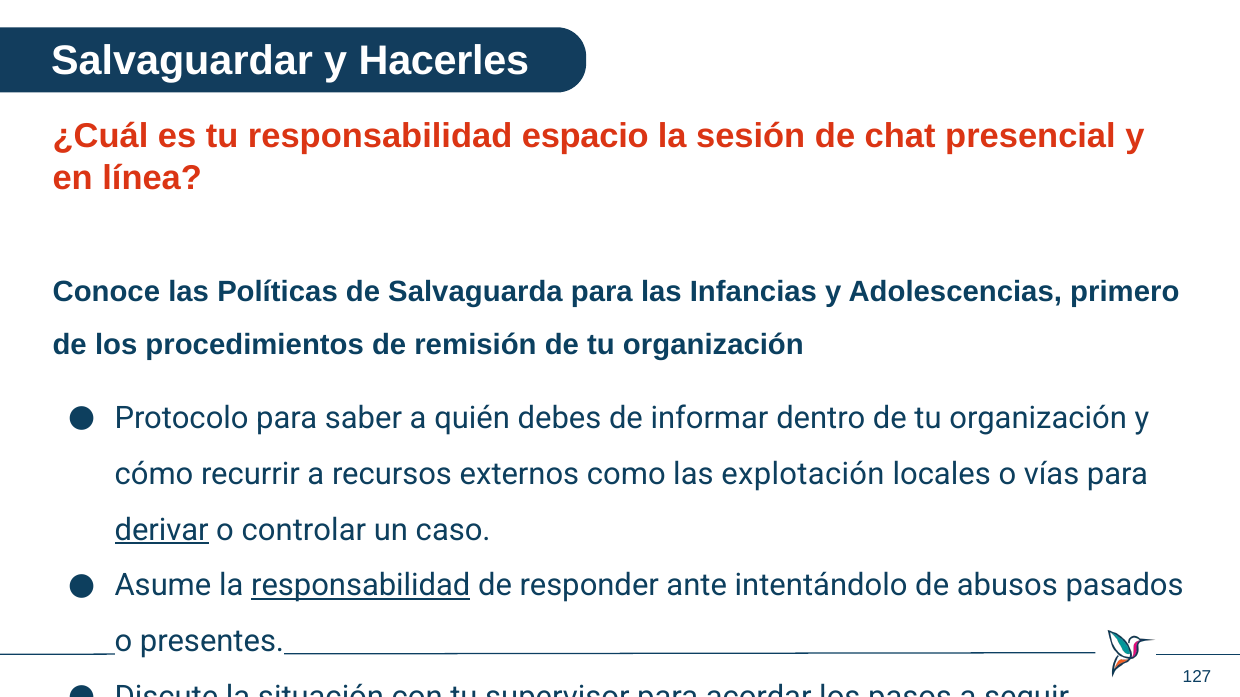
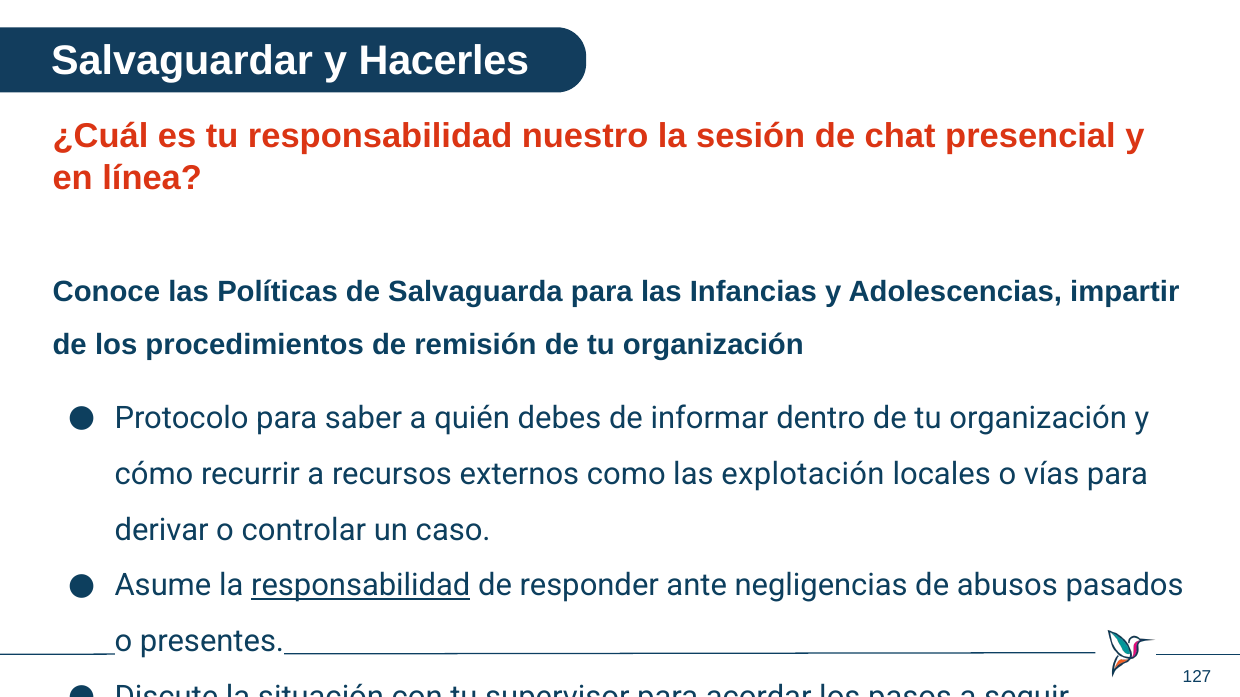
espacio: espacio -> nuestro (585, 136)
primero: primero -> impartir (1125, 292)
derivar underline: present -> none (162, 530)
intentándolo: intentándolo -> negligencias (821, 586)
